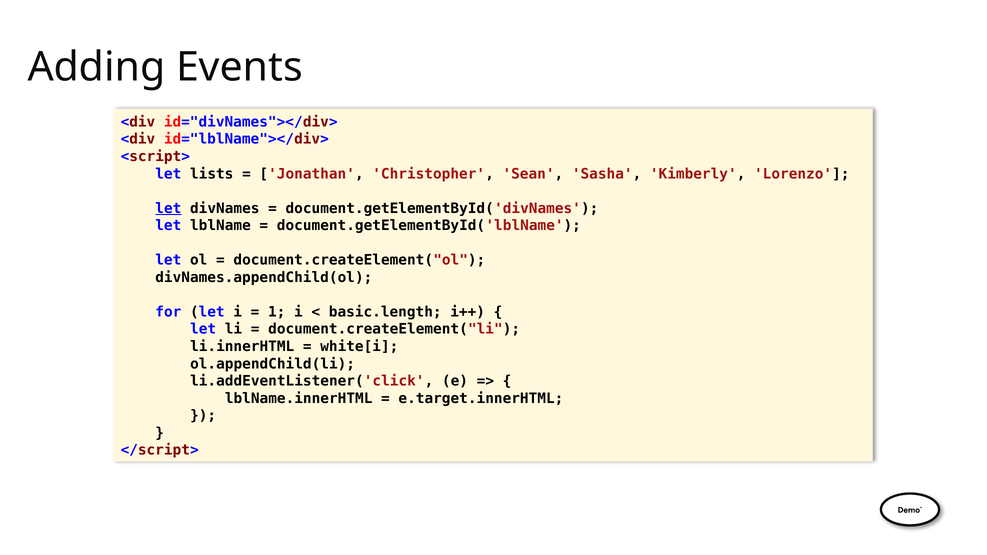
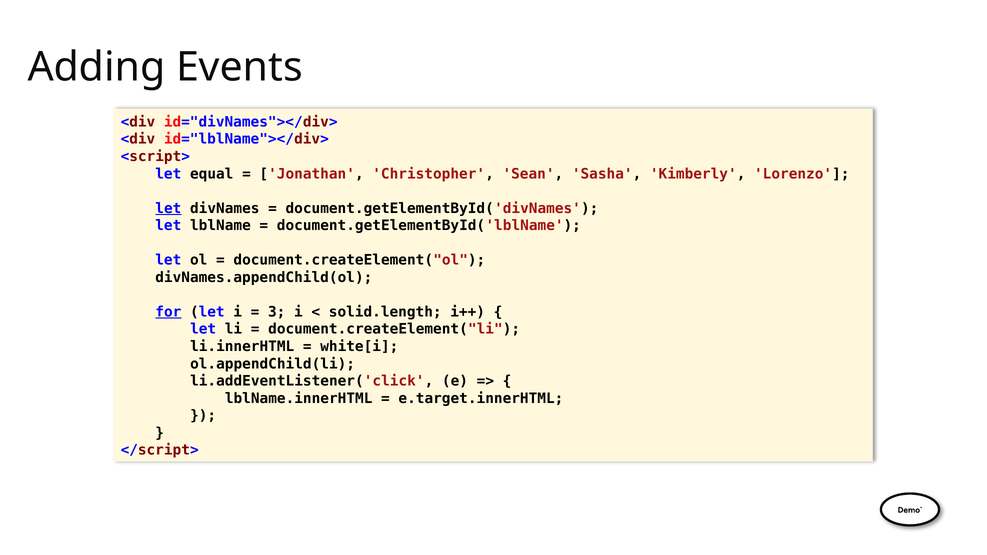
lists: lists -> equal (212, 174)
for underline: none -> present (168, 312)
1: 1 -> 3 (277, 312)
basic.length: basic.length -> solid.length (385, 312)
